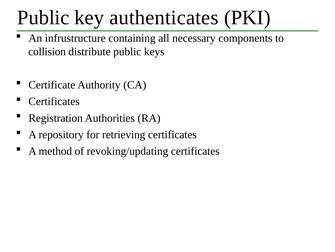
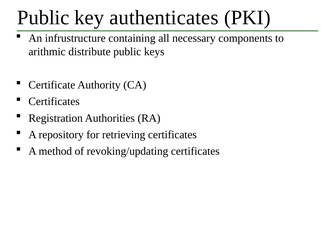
collision: collision -> arithmic (47, 52)
